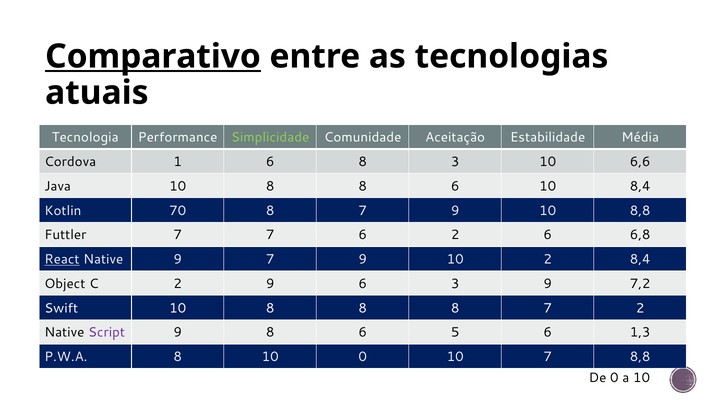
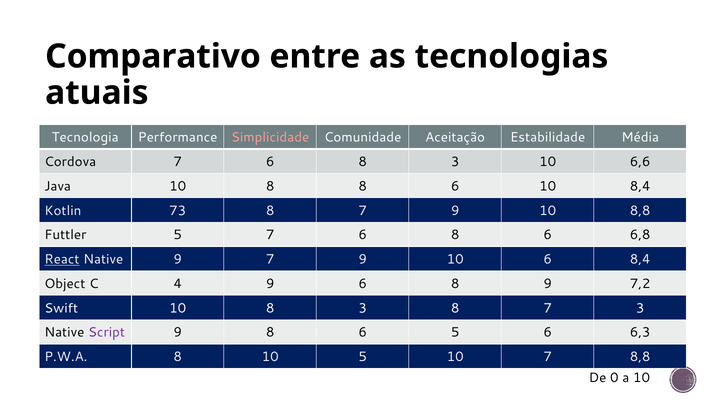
Comparativo underline: present -> none (153, 56)
Simplicidade colour: light green -> pink (270, 137)
Cordova 1: 1 -> 7 (178, 162)
70: 70 -> 73 (178, 211)
Futtler 7: 7 -> 5 (178, 235)
2: 2 -> 8 (455, 235)
10 2: 2 -> 6 (548, 259)
C 2: 2 -> 4 (178, 284)
9 6 3: 3 -> 8 (455, 284)
Swift 10 8 8: 8 -> 3 (363, 308)
7 2: 2 -> 3 (640, 308)
1,3: 1,3 -> 6,3 (640, 332)
10 0: 0 -> 5 (363, 357)
